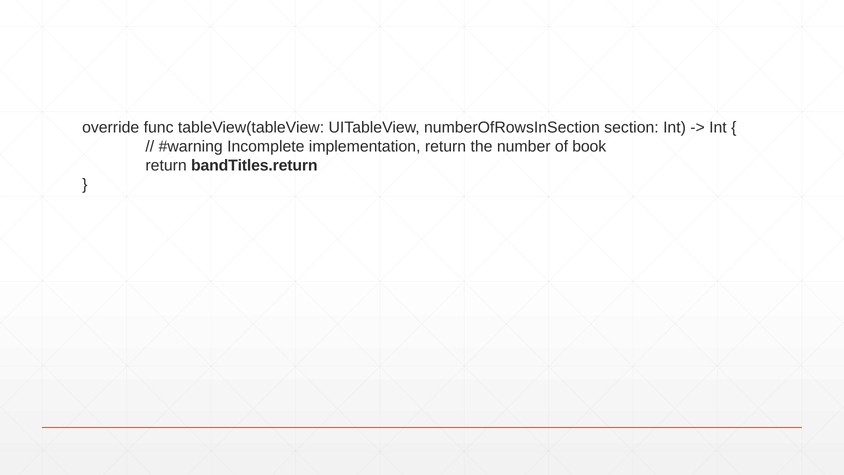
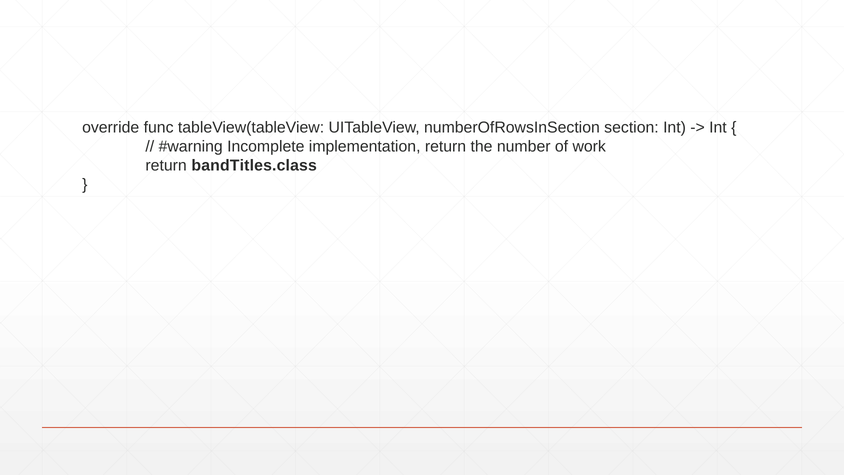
book: book -> work (589, 147)
bandTitles.return: bandTitles.return -> bandTitles.class (254, 166)
